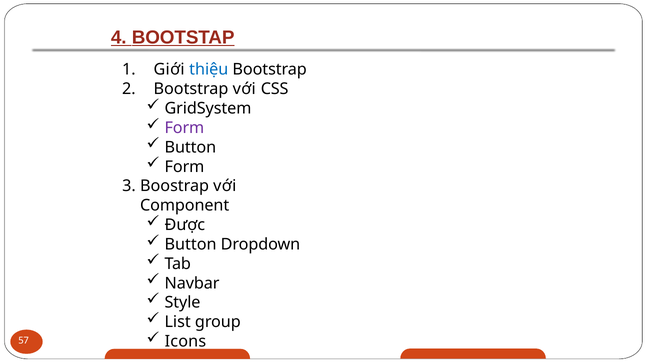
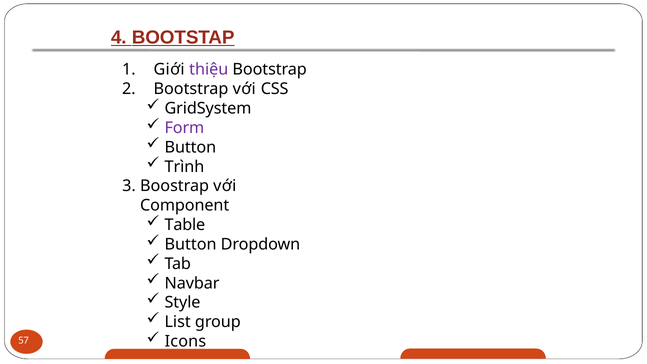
thiệu colour: blue -> purple (209, 70)
Form: Form -> Trình (184, 167)
Được: Được -> Table (185, 225)
